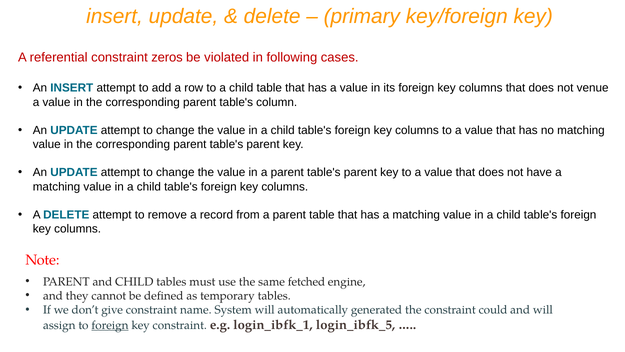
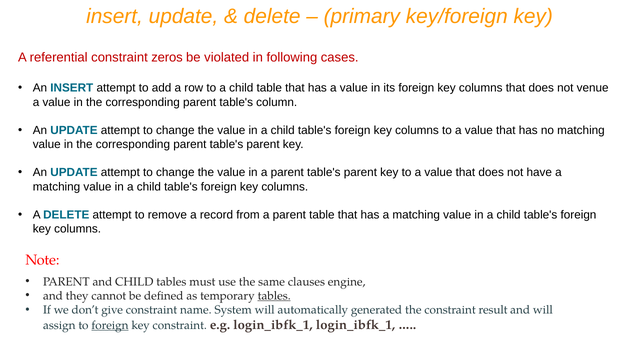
fetched: fetched -> clauses (306, 281)
tables underline: none -> present (274, 295)
could: could -> result (493, 309)
login_ibfk_1 login_ibfk_5: login_ibfk_5 -> login_ibfk_1 (356, 324)
